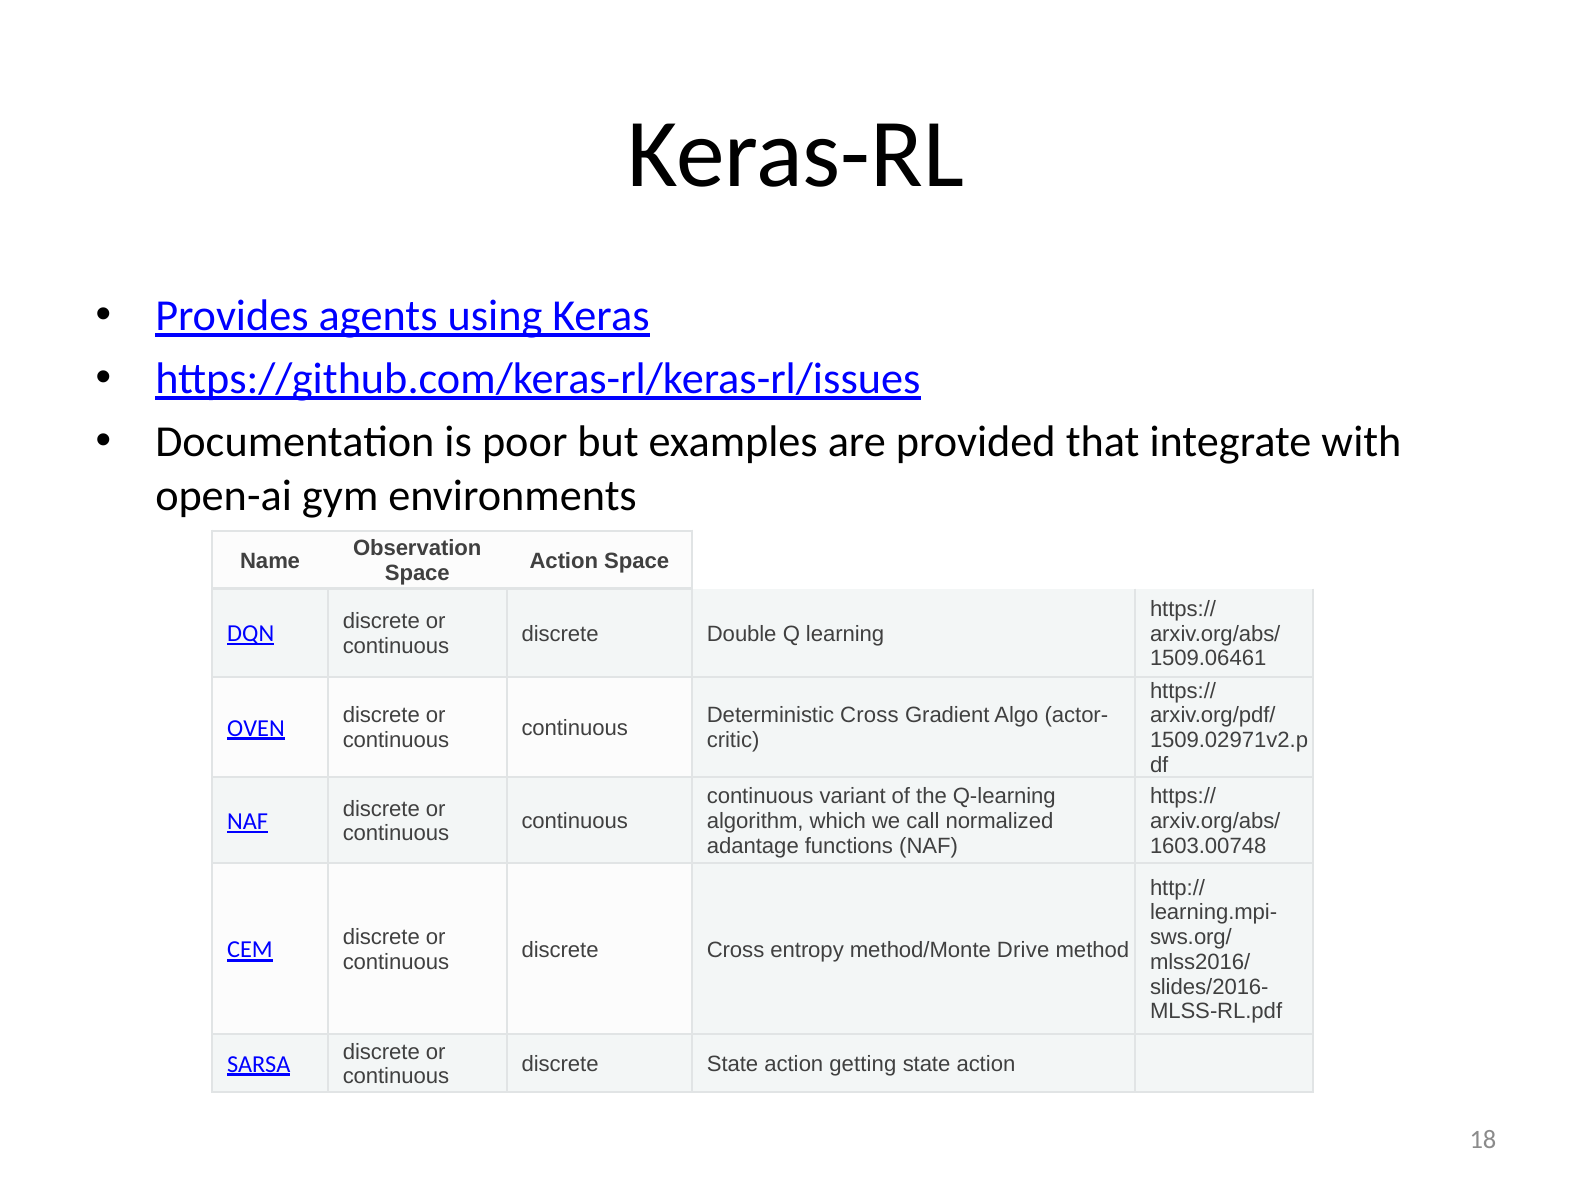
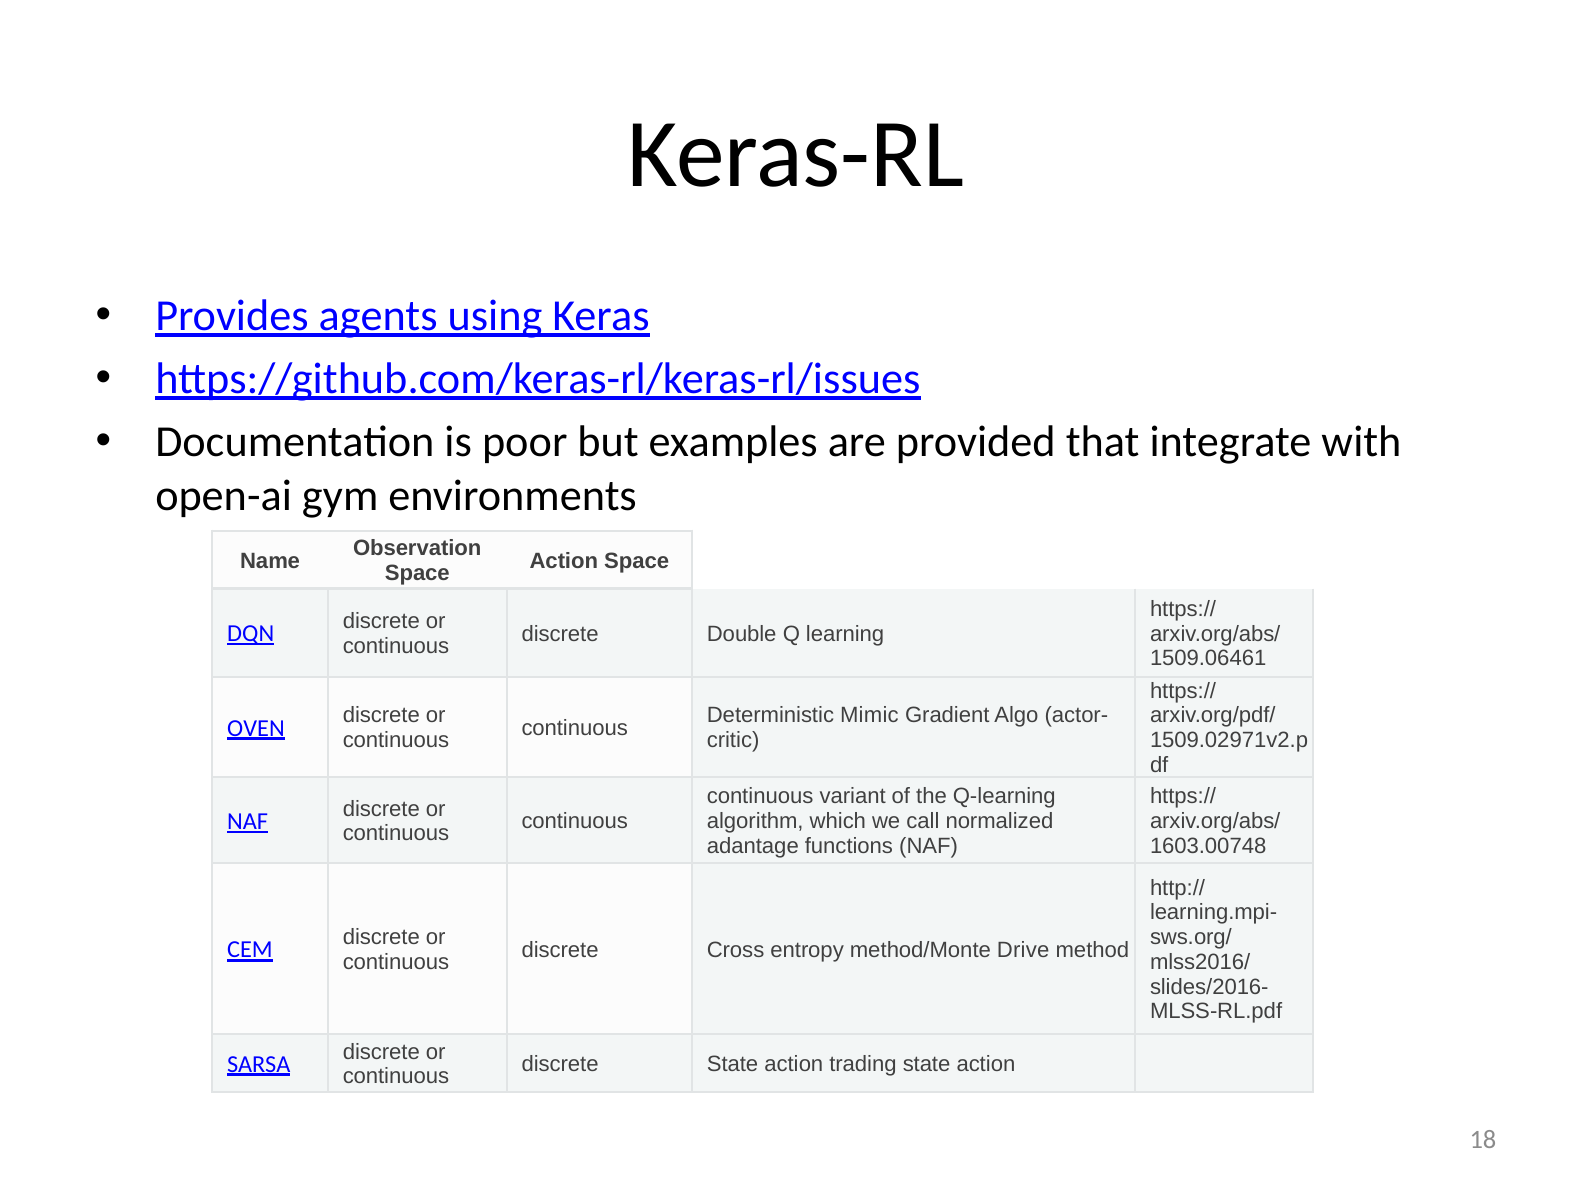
Deterministic Cross: Cross -> Mimic (869, 716)
getting: getting -> trading (863, 1064)
